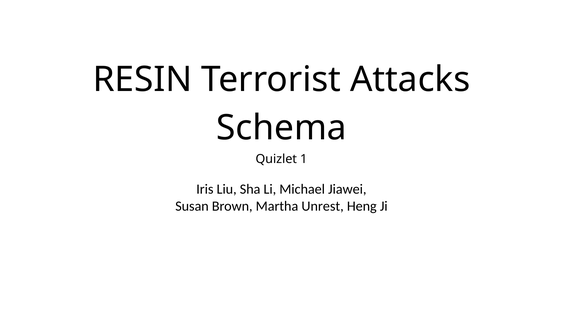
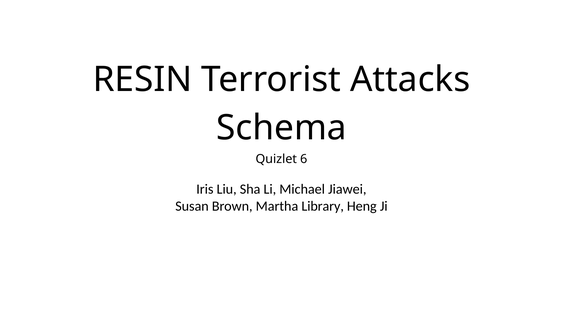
1: 1 -> 6 (304, 159)
Unrest: Unrest -> Library (323, 206)
